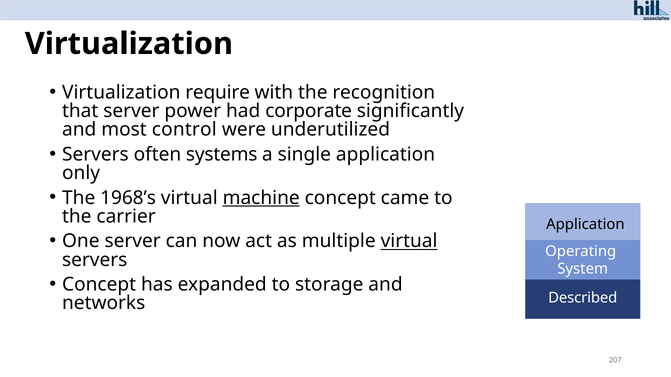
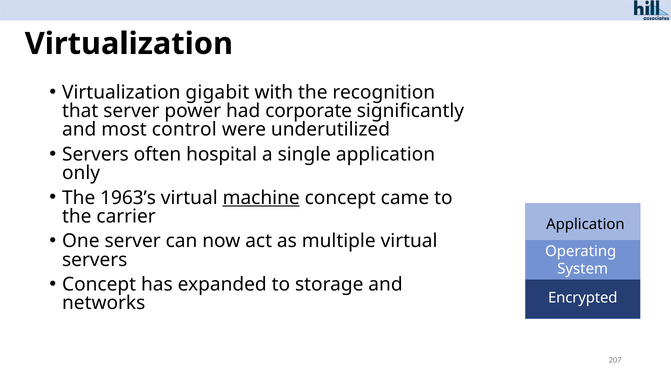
require: require -> gigabit (217, 93)
systems: systems -> hospital (222, 155)
1968’s: 1968’s -> 1963’s (128, 198)
virtual underline: present -> none (409, 241)
Described: Described -> Encrypted (583, 298)
